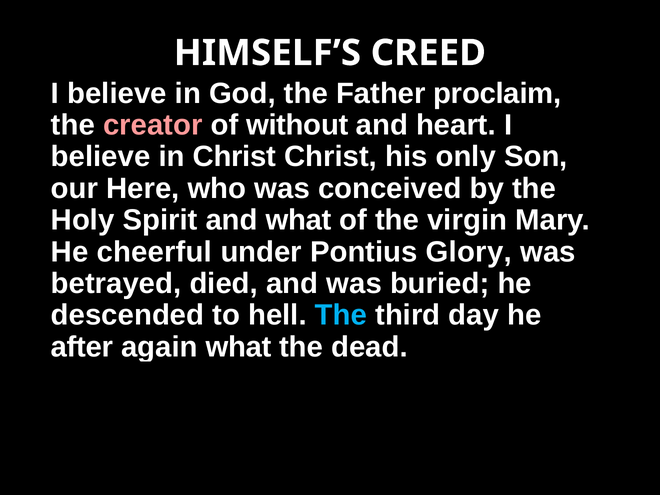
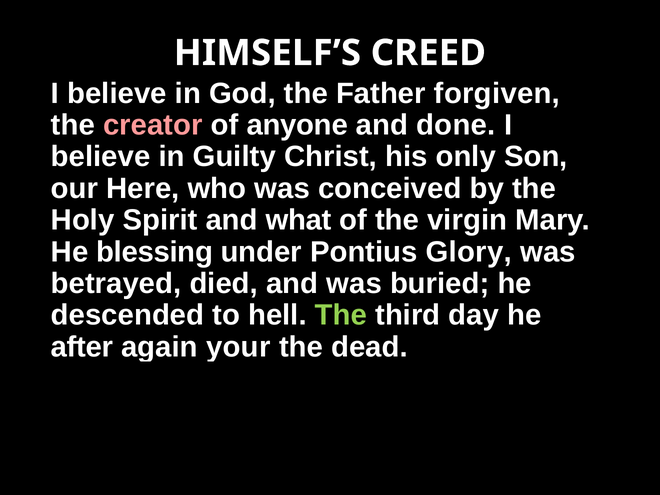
proclaim: proclaim -> forgiven (497, 93)
without: without -> anyone (297, 125)
heart: heart -> done (456, 125)
in Christ: Christ -> Guilty (234, 157)
cheerful: cheerful -> blessing (155, 252)
The colour: light blue -> light green (341, 315)
again what: what -> your (238, 347)
